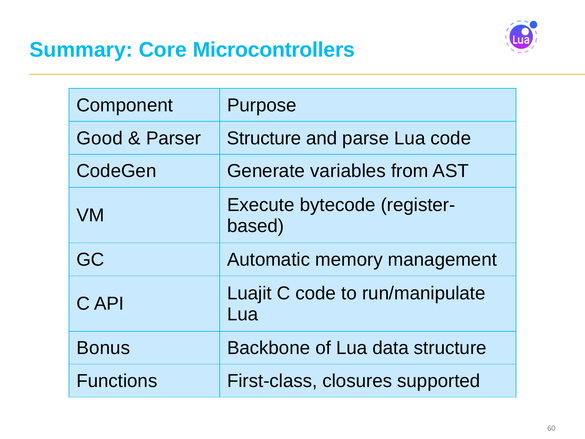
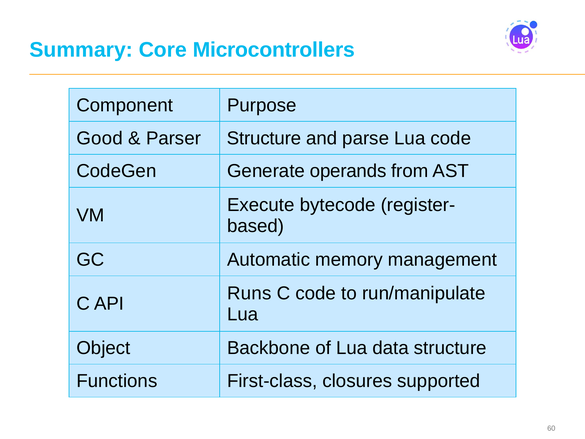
variables: variables -> operands (348, 171)
Luajit: Luajit -> Runs (249, 293)
Bonus: Bonus -> Object (103, 348)
